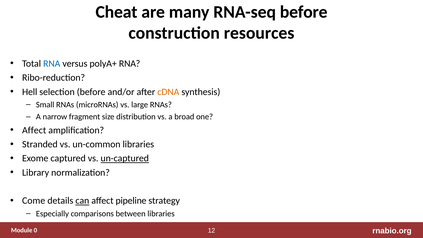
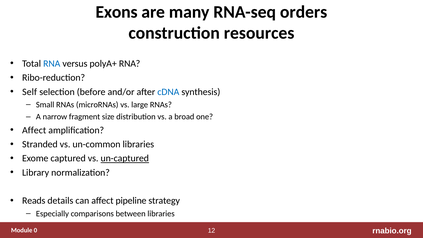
Cheat: Cheat -> Exons (117, 12)
RNA-seq before: before -> orders (304, 12)
Hell: Hell -> Self (30, 92)
cDNA colour: orange -> blue (168, 92)
Come: Come -> Reads (34, 201)
can underline: present -> none (82, 201)
